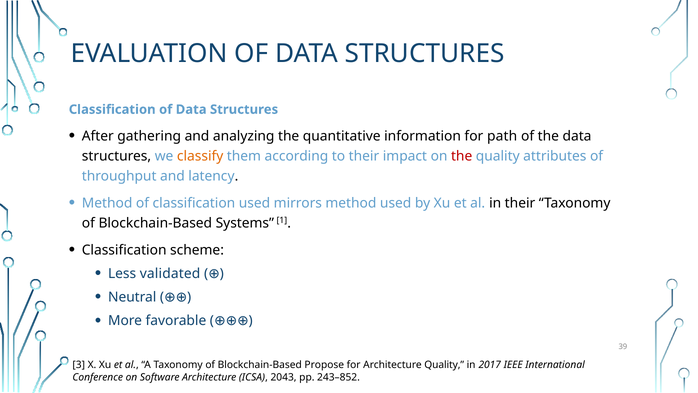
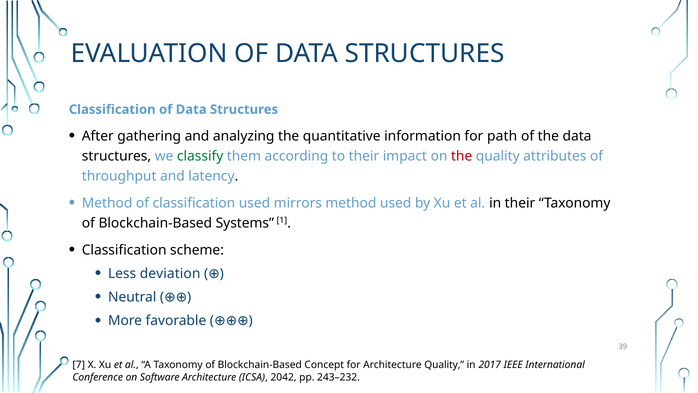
classify colour: orange -> green (200, 156)
validated: validated -> deviation (170, 274)
3: 3 -> 7 (79, 365)
Propose: Propose -> Concept (324, 365)
2043: 2043 -> 2042 (284, 377)
243–852: 243–852 -> 243–232 (339, 377)
